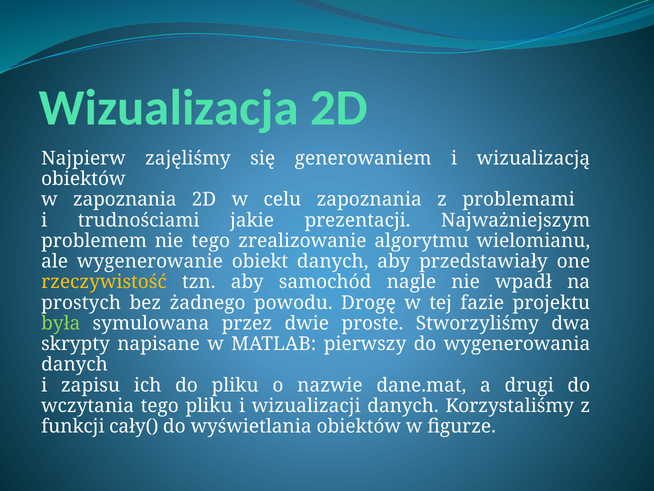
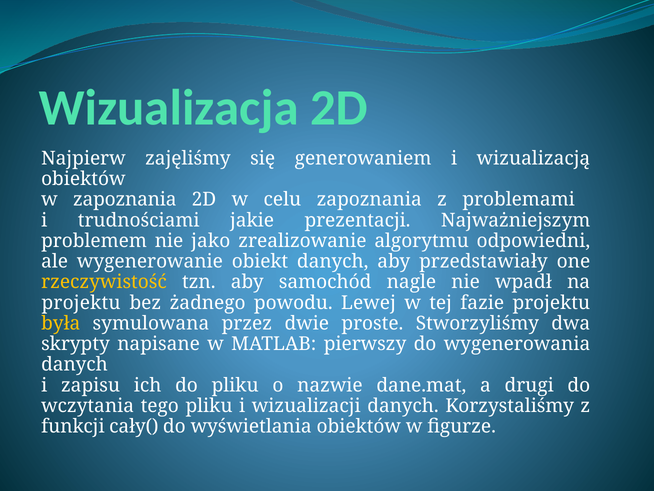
nie tego: tego -> jako (211, 241)
wielomianu: wielomianu -> odpowiedni (533, 241)
prostych: prostych -> projektu (81, 302)
Drogę: Drogę -> Lewej (368, 302)
była colour: light green -> yellow (61, 323)
